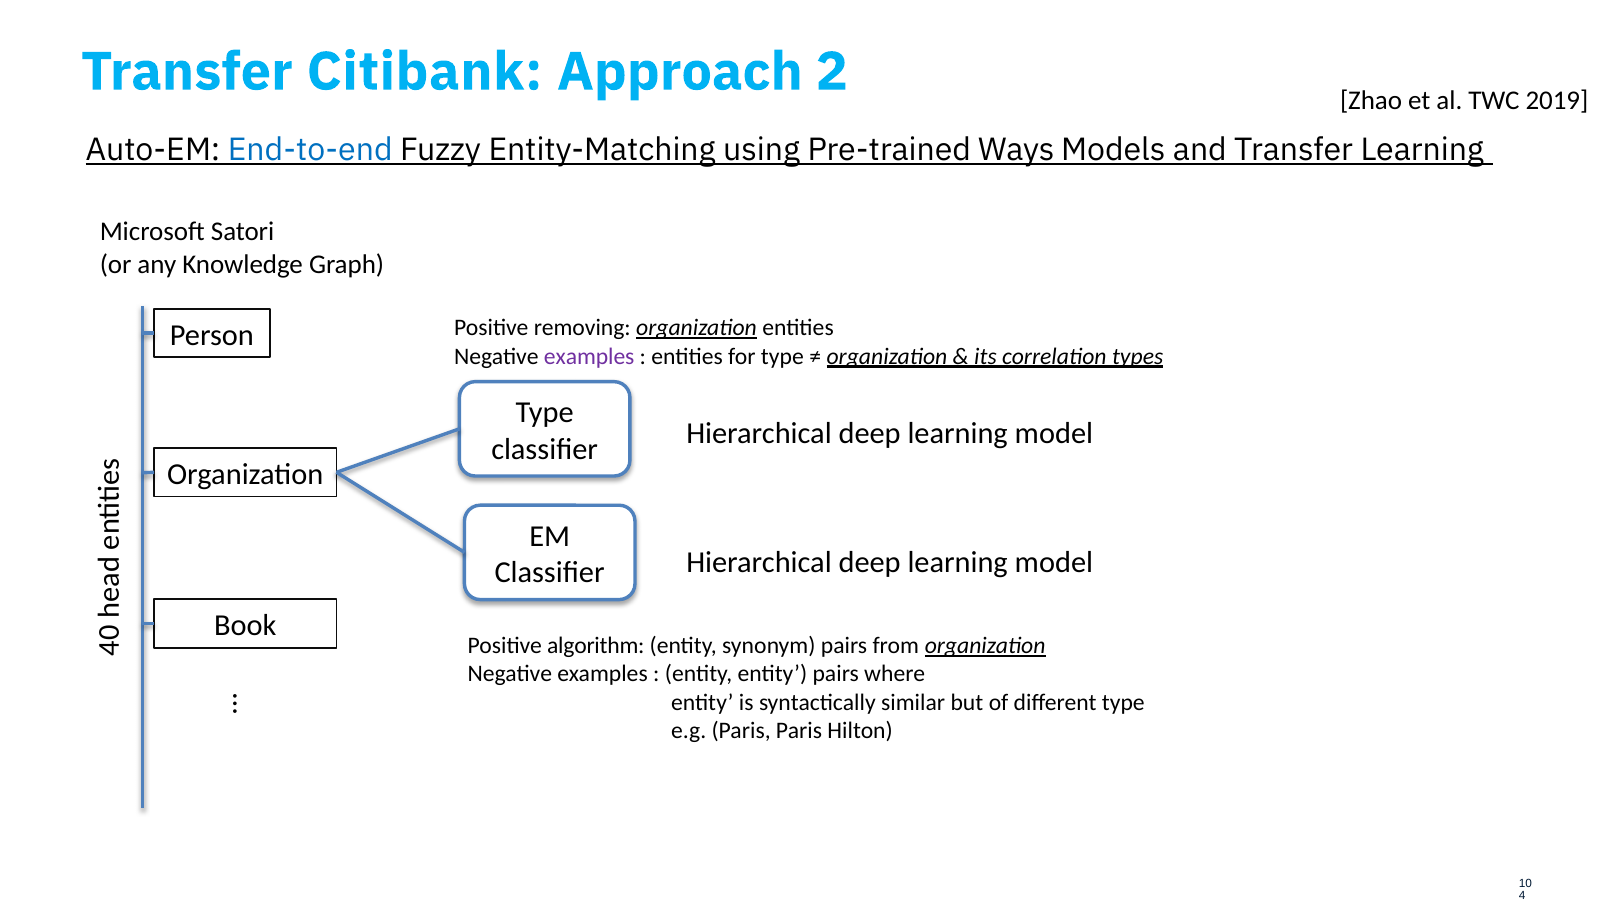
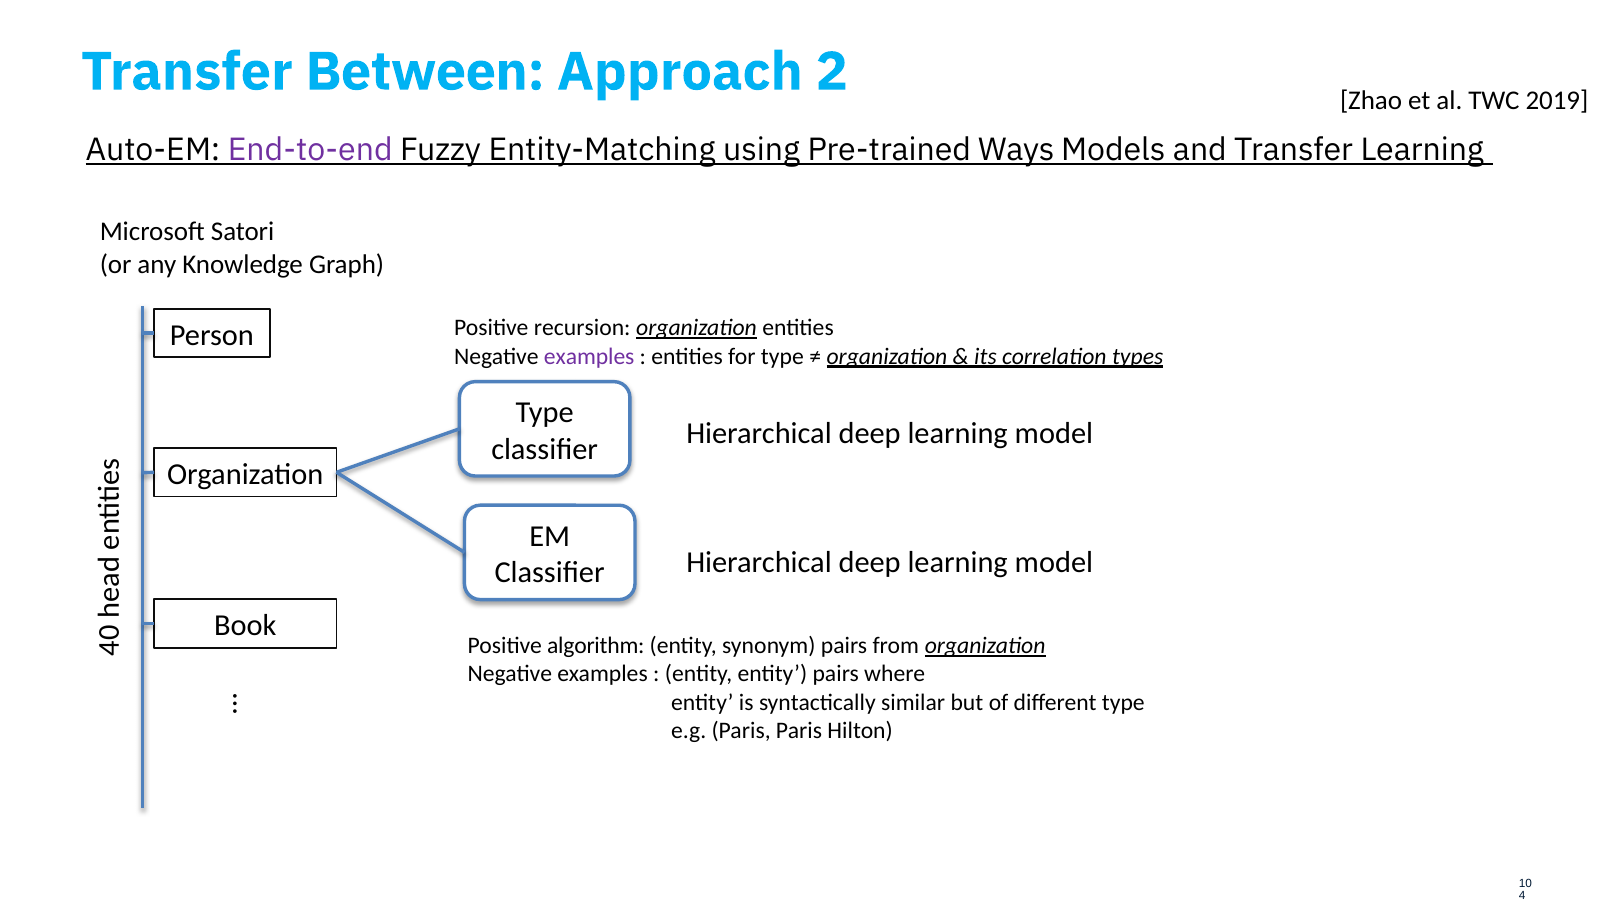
Citibank: Citibank -> Between (425, 72)
End-to-end colour: blue -> purple (310, 149)
removing: removing -> recursion (582, 328)
